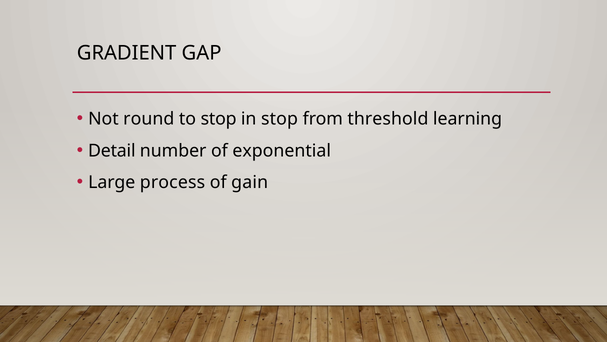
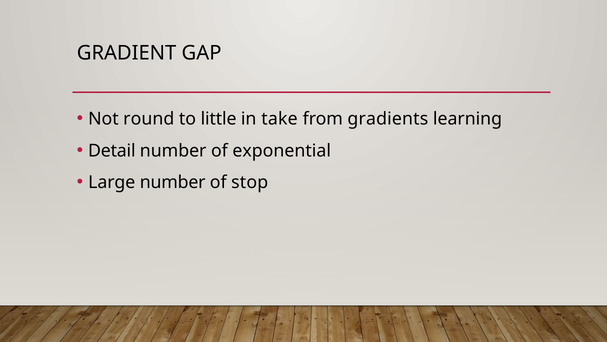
to stop: stop -> little (219, 119)
in stop: stop -> take (279, 119)
threshold: threshold -> gradients (388, 119)
Large process: process -> number (173, 182)
gain: gain -> stop (250, 182)
